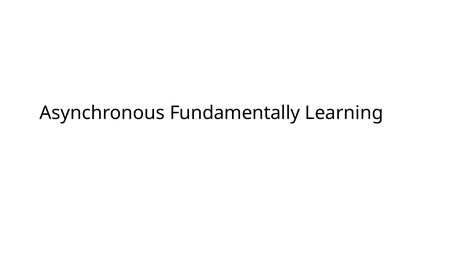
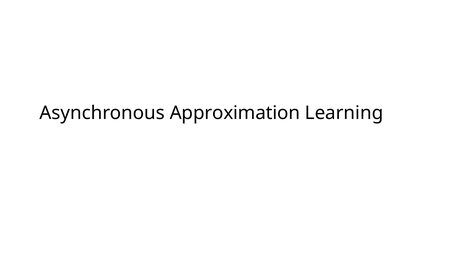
Fundamentally: Fundamentally -> Approximation (235, 113)
